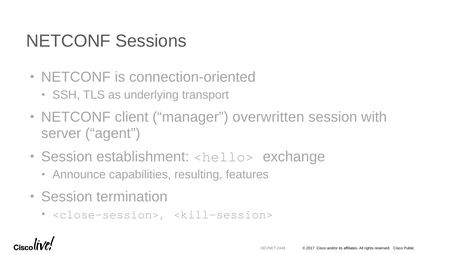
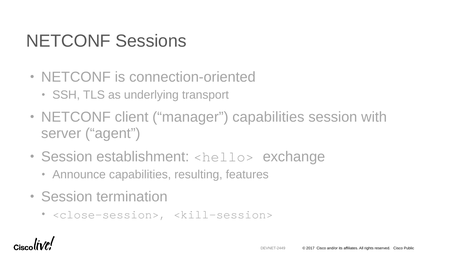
manager overwritten: overwritten -> capabilities (268, 117)
